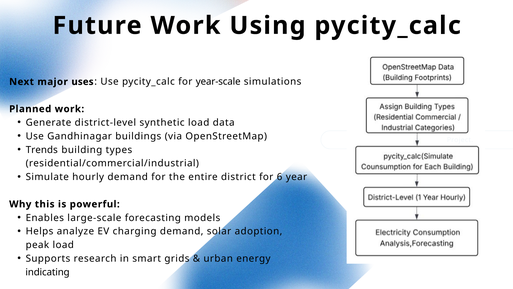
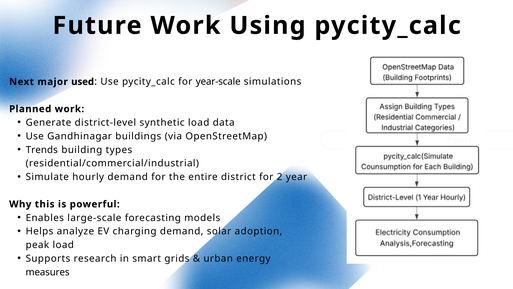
uses: uses -> used (83, 82)
6: 6 -> 2 (280, 177)
indicating: indicating -> measures (48, 272)
